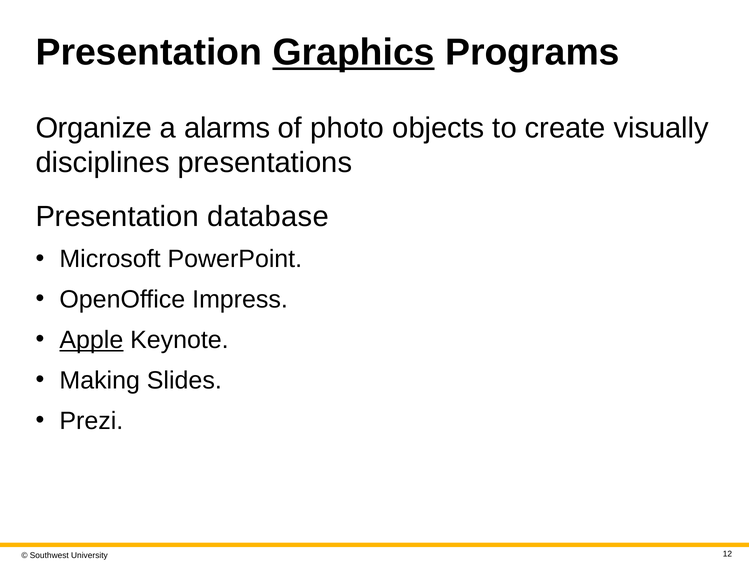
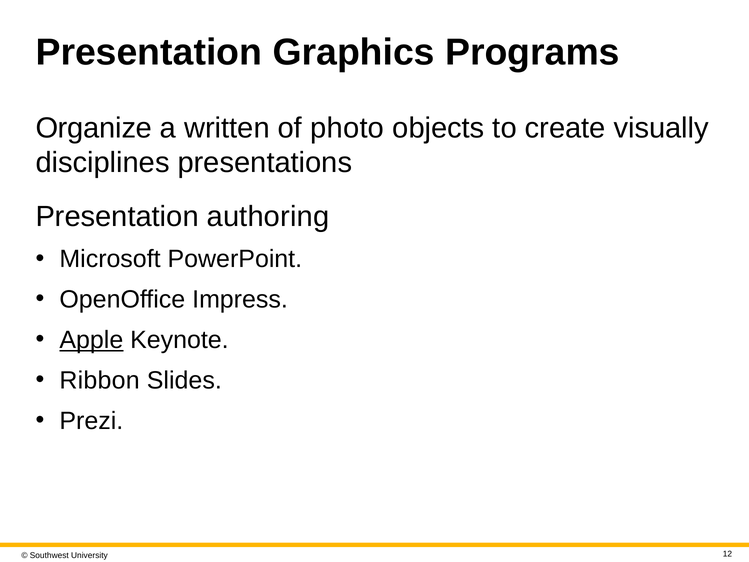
Graphics underline: present -> none (354, 53)
alarms: alarms -> written (227, 128)
database: database -> authoring (268, 217)
Making: Making -> Ribbon (100, 380)
